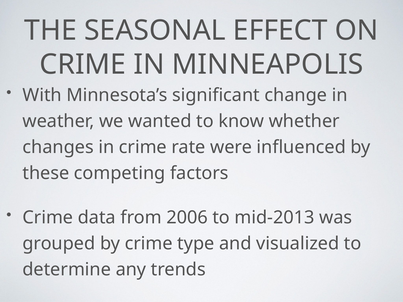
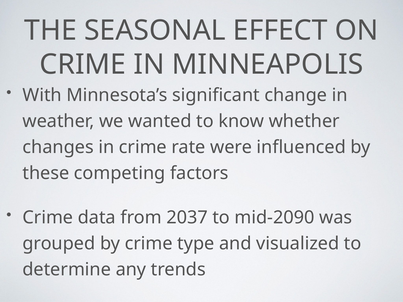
2006: 2006 -> 2037 (187, 218)
mid-2013: mid-2013 -> mid-2090 (275, 218)
